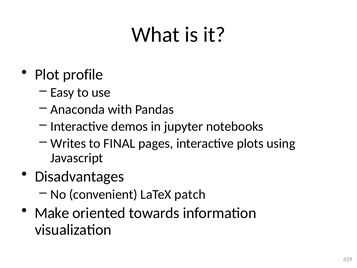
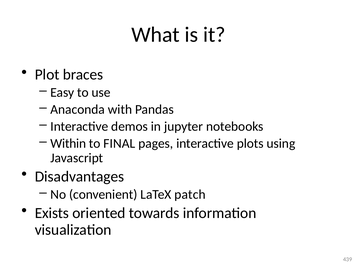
profile: profile -> braces (83, 75)
Writes: Writes -> Within (68, 143)
Make: Make -> Exists (52, 213)
